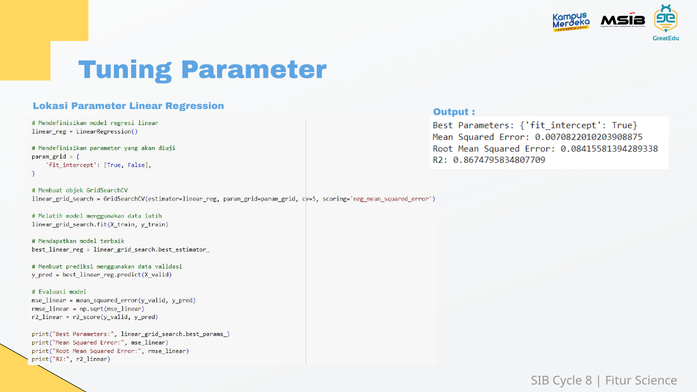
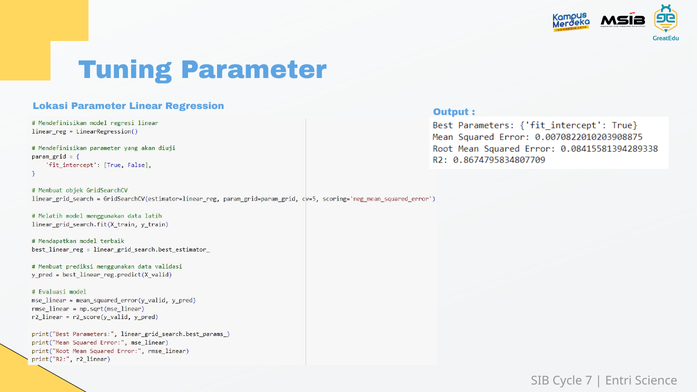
8: 8 -> 7 (589, 381)
Fitur: Fitur -> Entri (618, 381)
